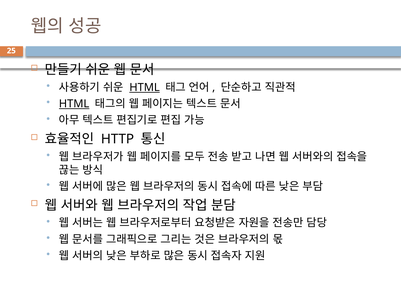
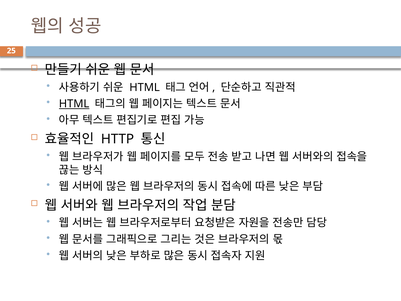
HTML underline: present -> none (145, 87)
